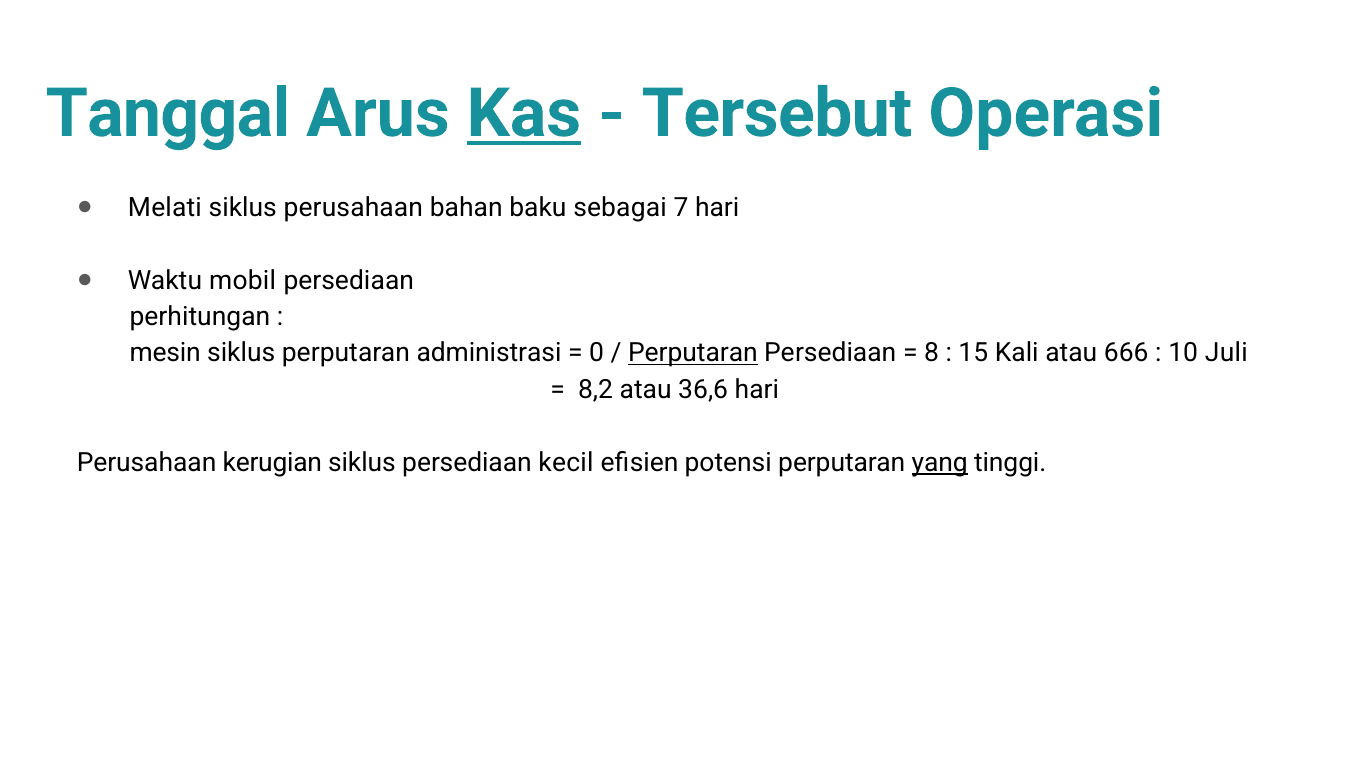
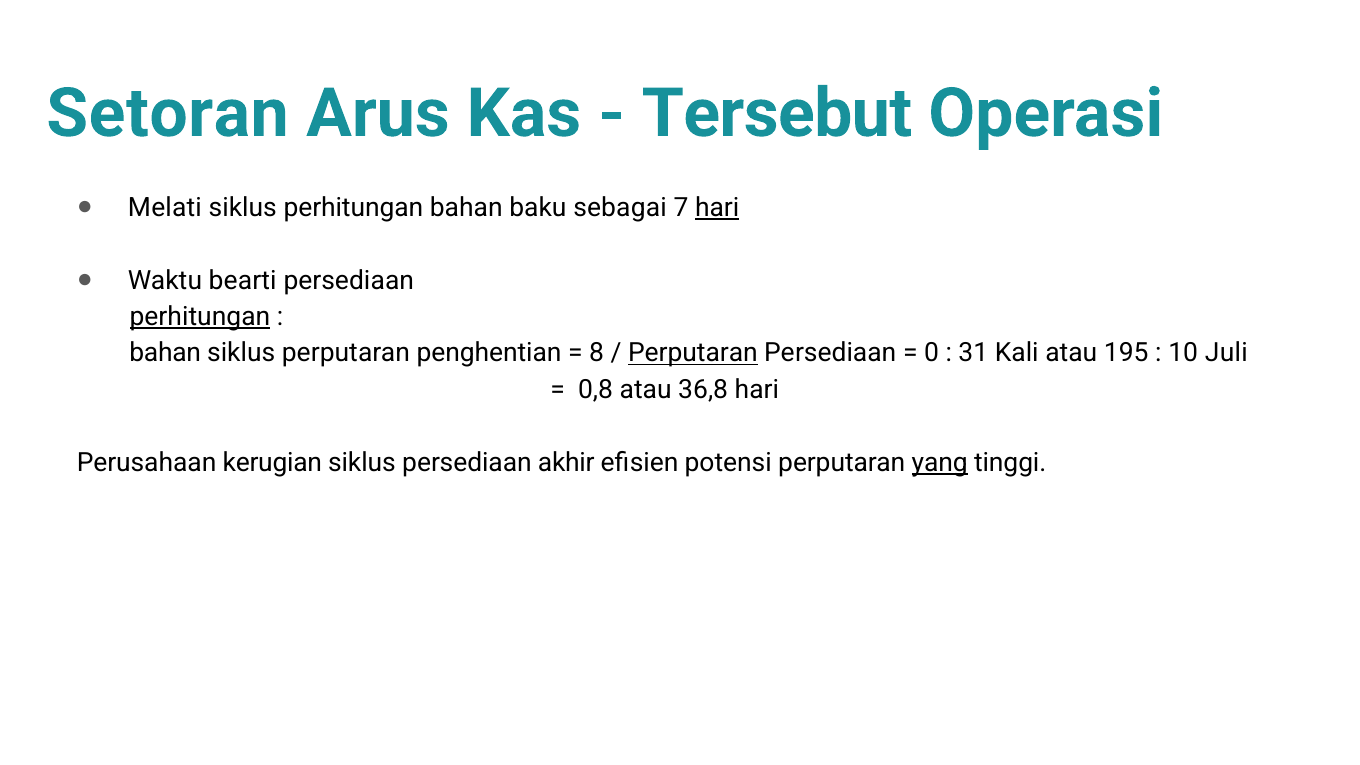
Tanggal: Tanggal -> Setoran (167, 114)
Kas underline: present -> none (524, 114)
siklus perusahaan: perusahaan -> perhitungan (353, 207)
hari underline: none -> present (717, 207)
mobil: mobil -> bearti (243, 280)
perhitungan underline: none -> present (200, 317)
mesin: mesin -> bahan (165, 353)
administrasi: administrasi -> penghentian (489, 353)
0: 0 -> 8 (596, 353)
8: 8 -> 0 (931, 353)
15: 15 -> 31 (973, 353)
666: 666 -> 195 (1126, 353)
8,2: 8,2 -> 0,8 (596, 390)
36,6: 36,6 -> 36,8 (703, 390)
kecil: kecil -> akhir (566, 463)
